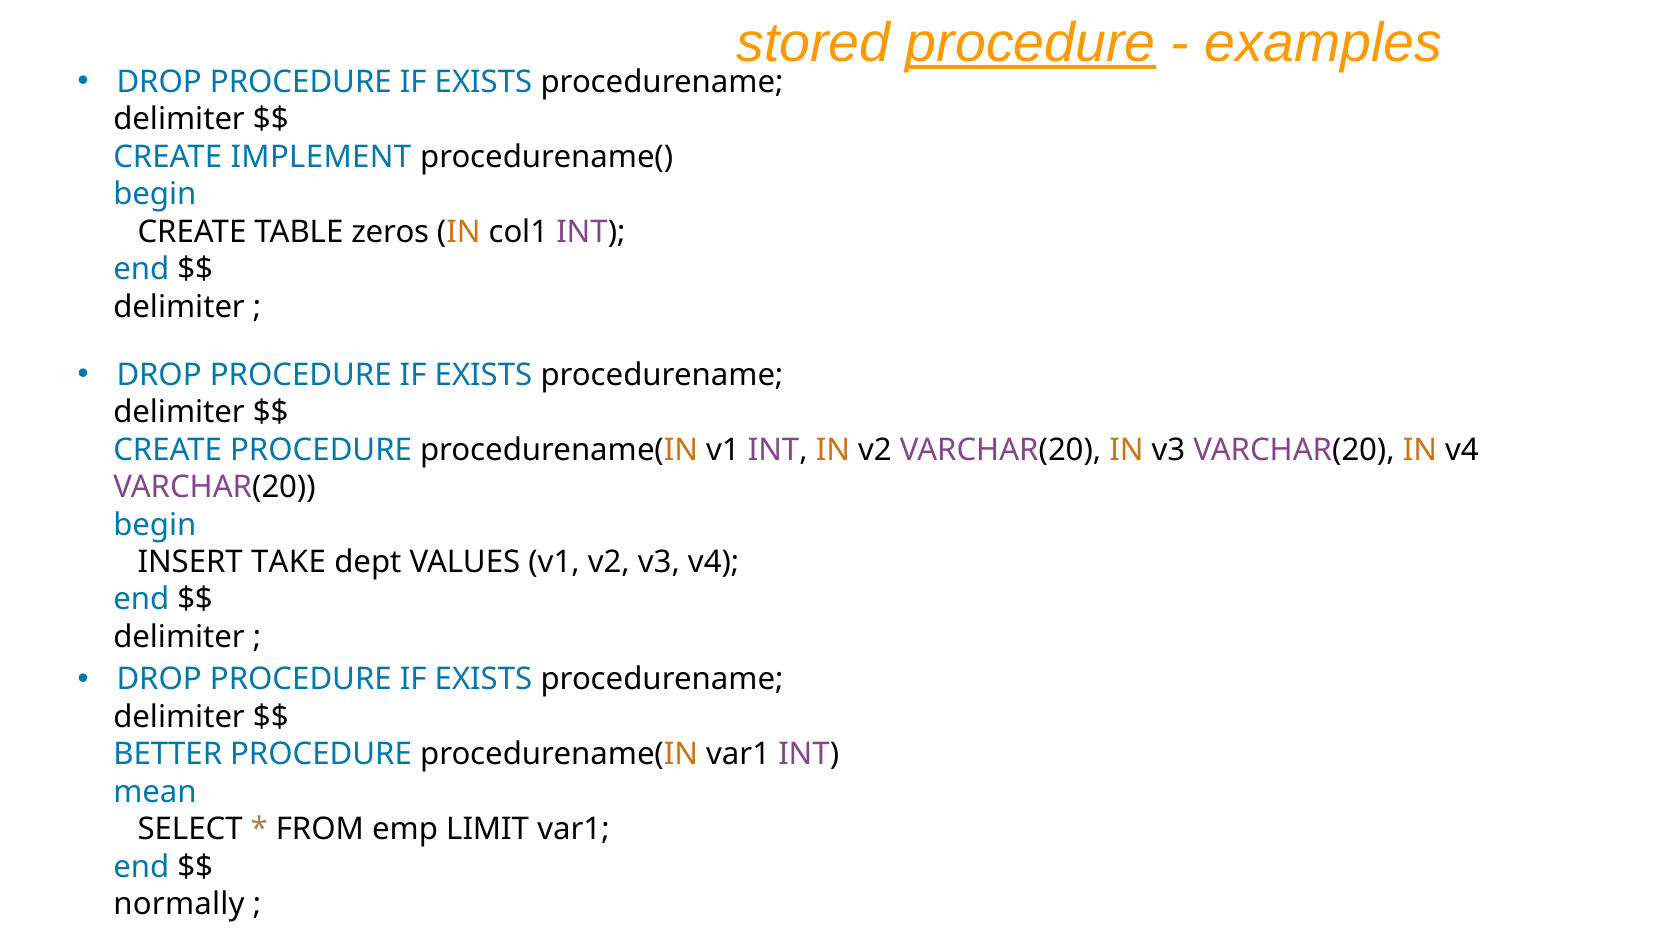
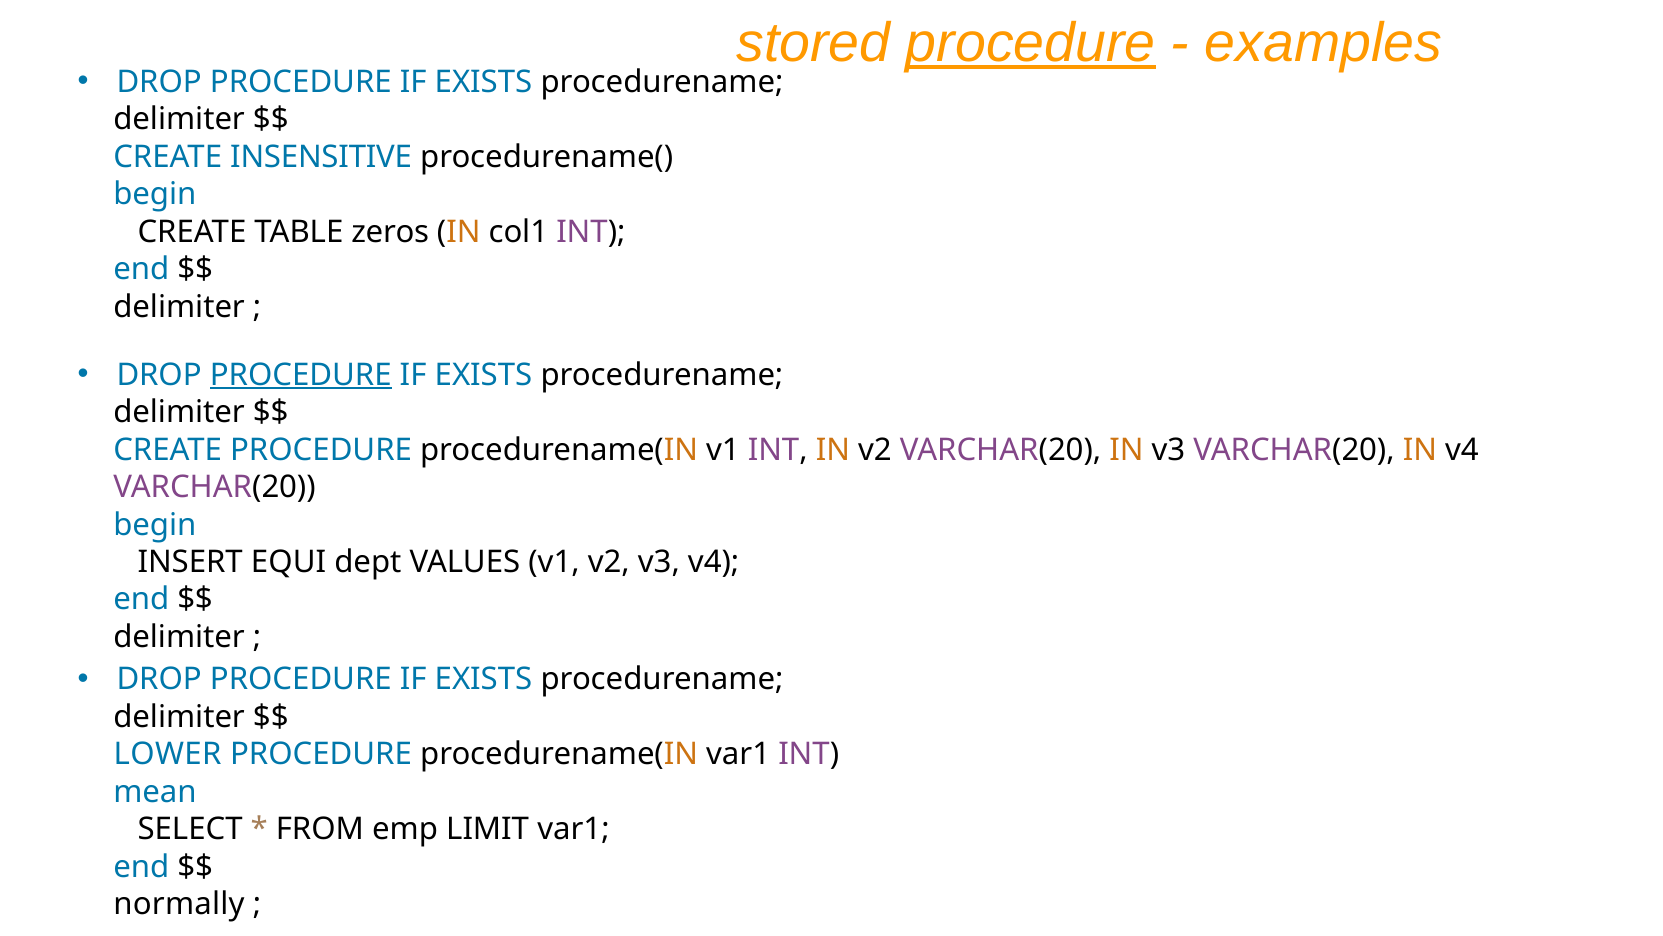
IMPLEMENT: IMPLEMENT -> INSENSITIVE (321, 157)
PROCEDURE underline: none -> present (301, 375)
TAKE: TAKE -> EQUI (289, 562)
BETTER: BETTER -> LOWER (168, 754)
